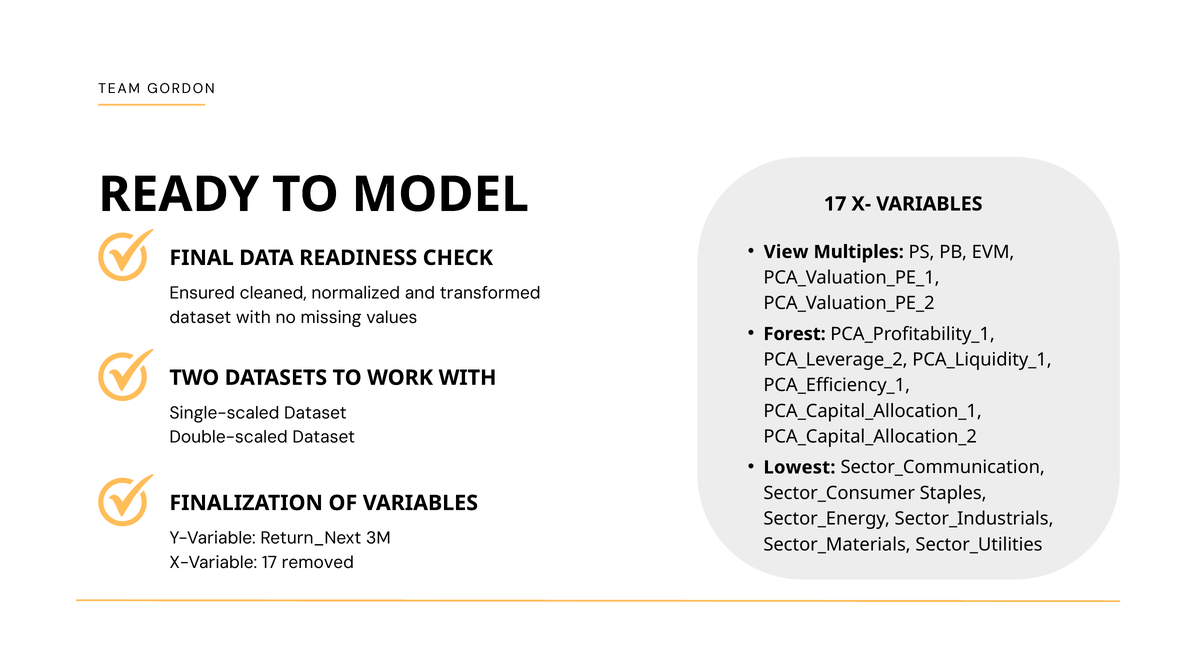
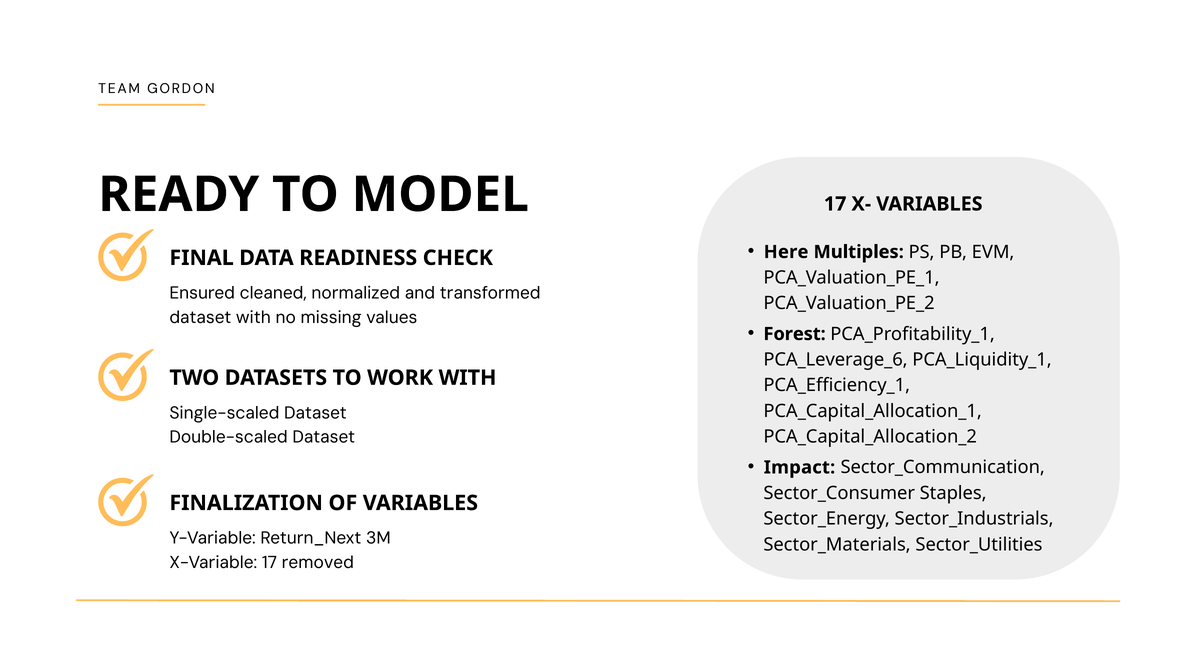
View: View -> Here (786, 252)
PCA_Leverage_2: PCA_Leverage_2 -> PCA_Leverage_6 (836, 359)
Lowest: Lowest -> Impact (800, 467)
